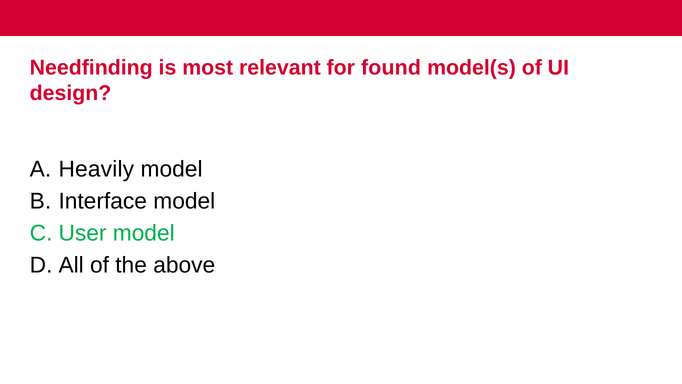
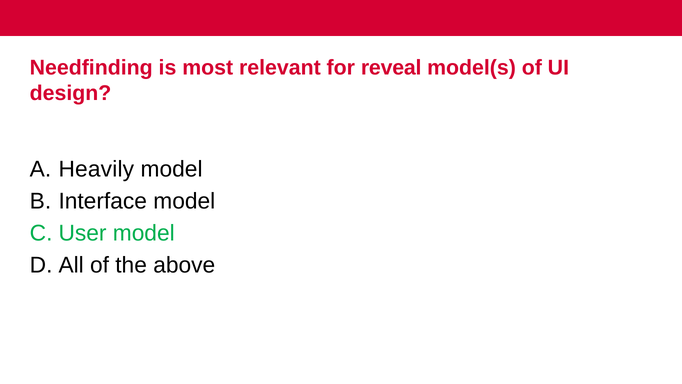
found: found -> reveal (391, 68)
